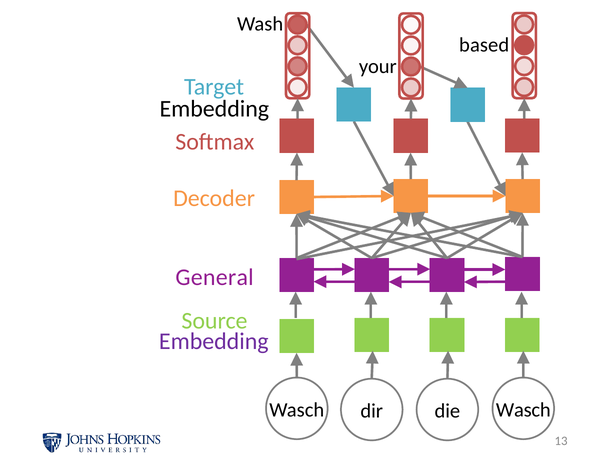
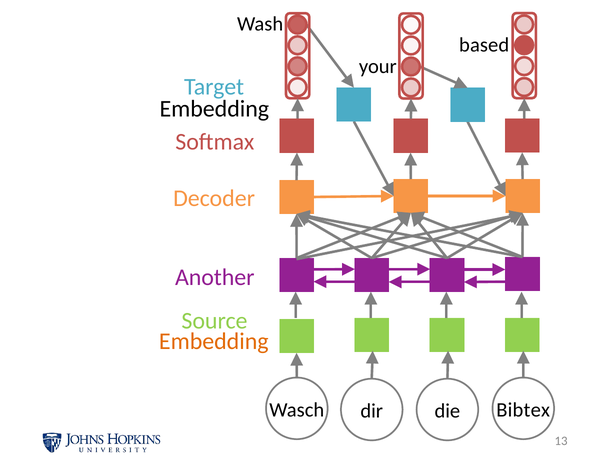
General: General -> Another (215, 277)
Embedding colour: purple -> orange (214, 341)
die Wasch: Wasch -> Bibtex (523, 410)
